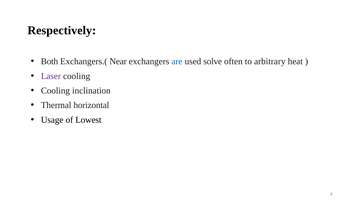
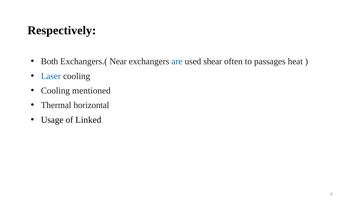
solve: solve -> shear (213, 61)
arbitrary: arbitrary -> passages (270, 61)
Laser colour: purple -> blue (51, 76)
inclination: inclination -> mentioned (91, 90)
Lowest: Lowest -> Linked (88, 119)
